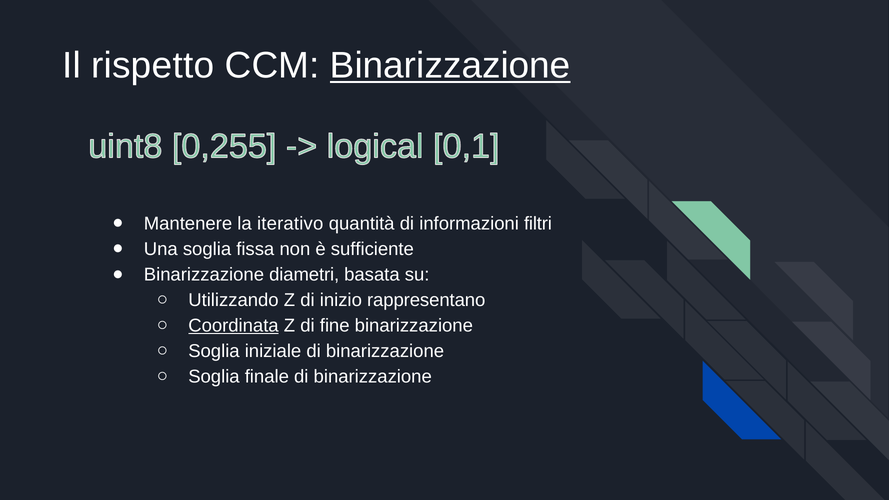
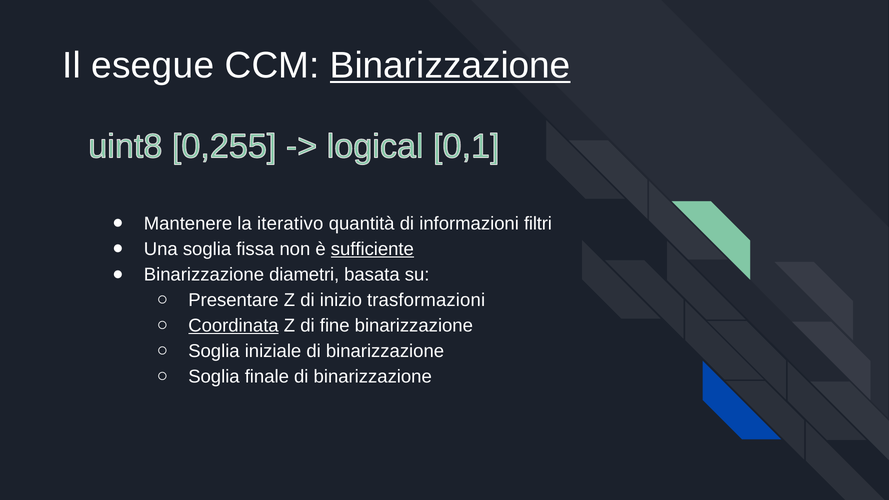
rispetto: rispetto -> esegue (153, 66)
sufficiente underline: none -> present (372, 249)
Utilizzando: Utilizzando -> Presentare (233, 300)
rappresentano: rappresentano -> trasformazioni (426, 300)
